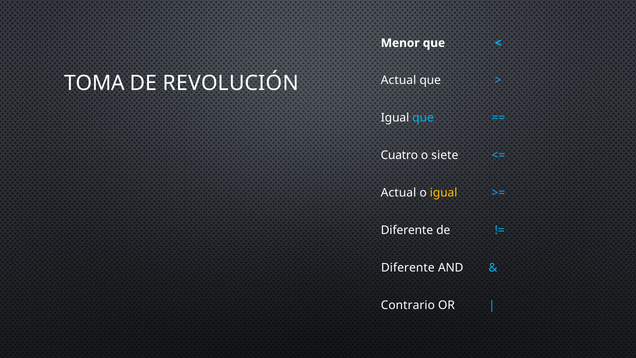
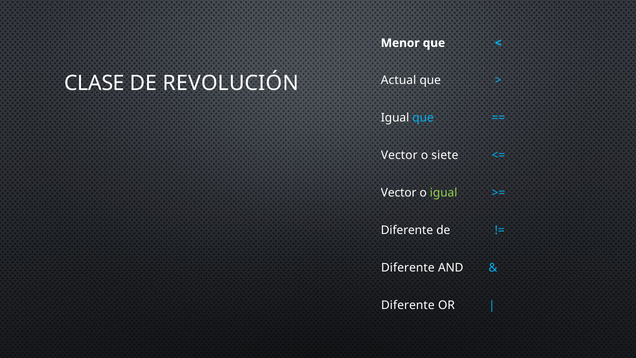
TOMA: TOMA -> CLASE (94, 83)
Cuatro: Cuatro -> Vector (399, 155)
Actual: Actual -> Vector (399, 193)
igual colour: yellow -> light green (444, 193)
Contrario: Contrario -> Diferente (408, 305)
